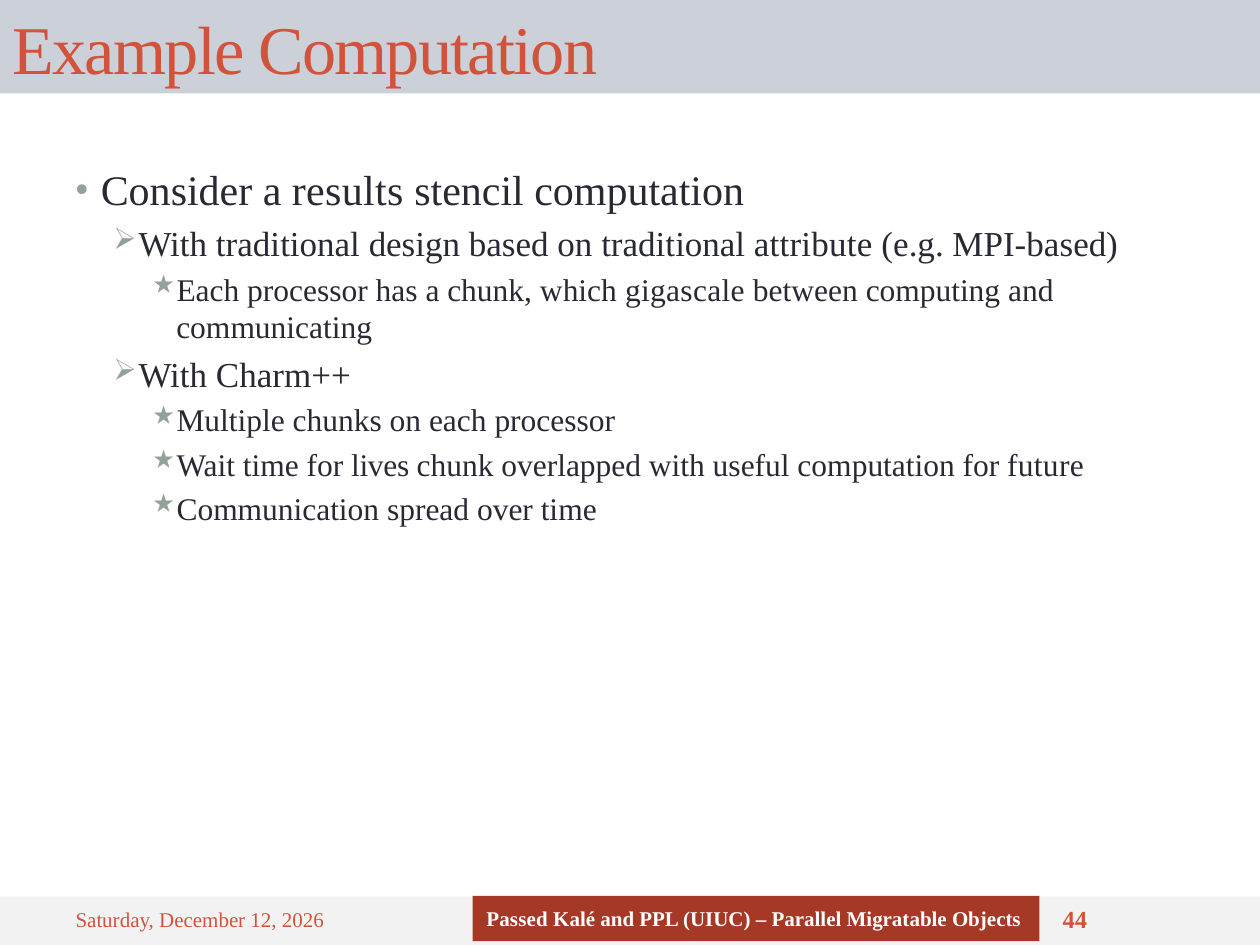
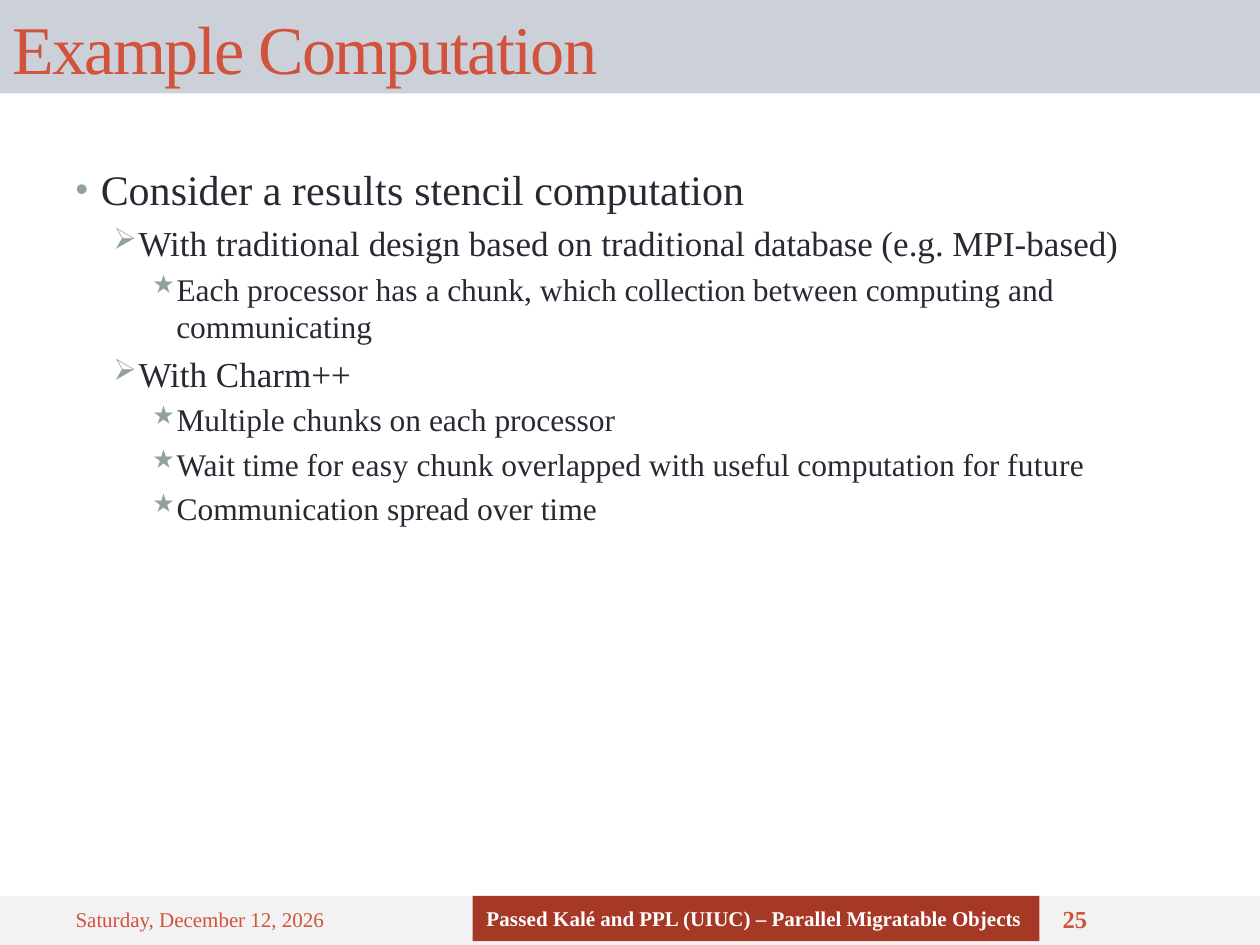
attribute: attribute -> database (813, 245)
gigascale: gigascale -> collection (685, 291)
lives: lives -> easy (380, 466)
44: 44 -> 25 (1075, 921)
